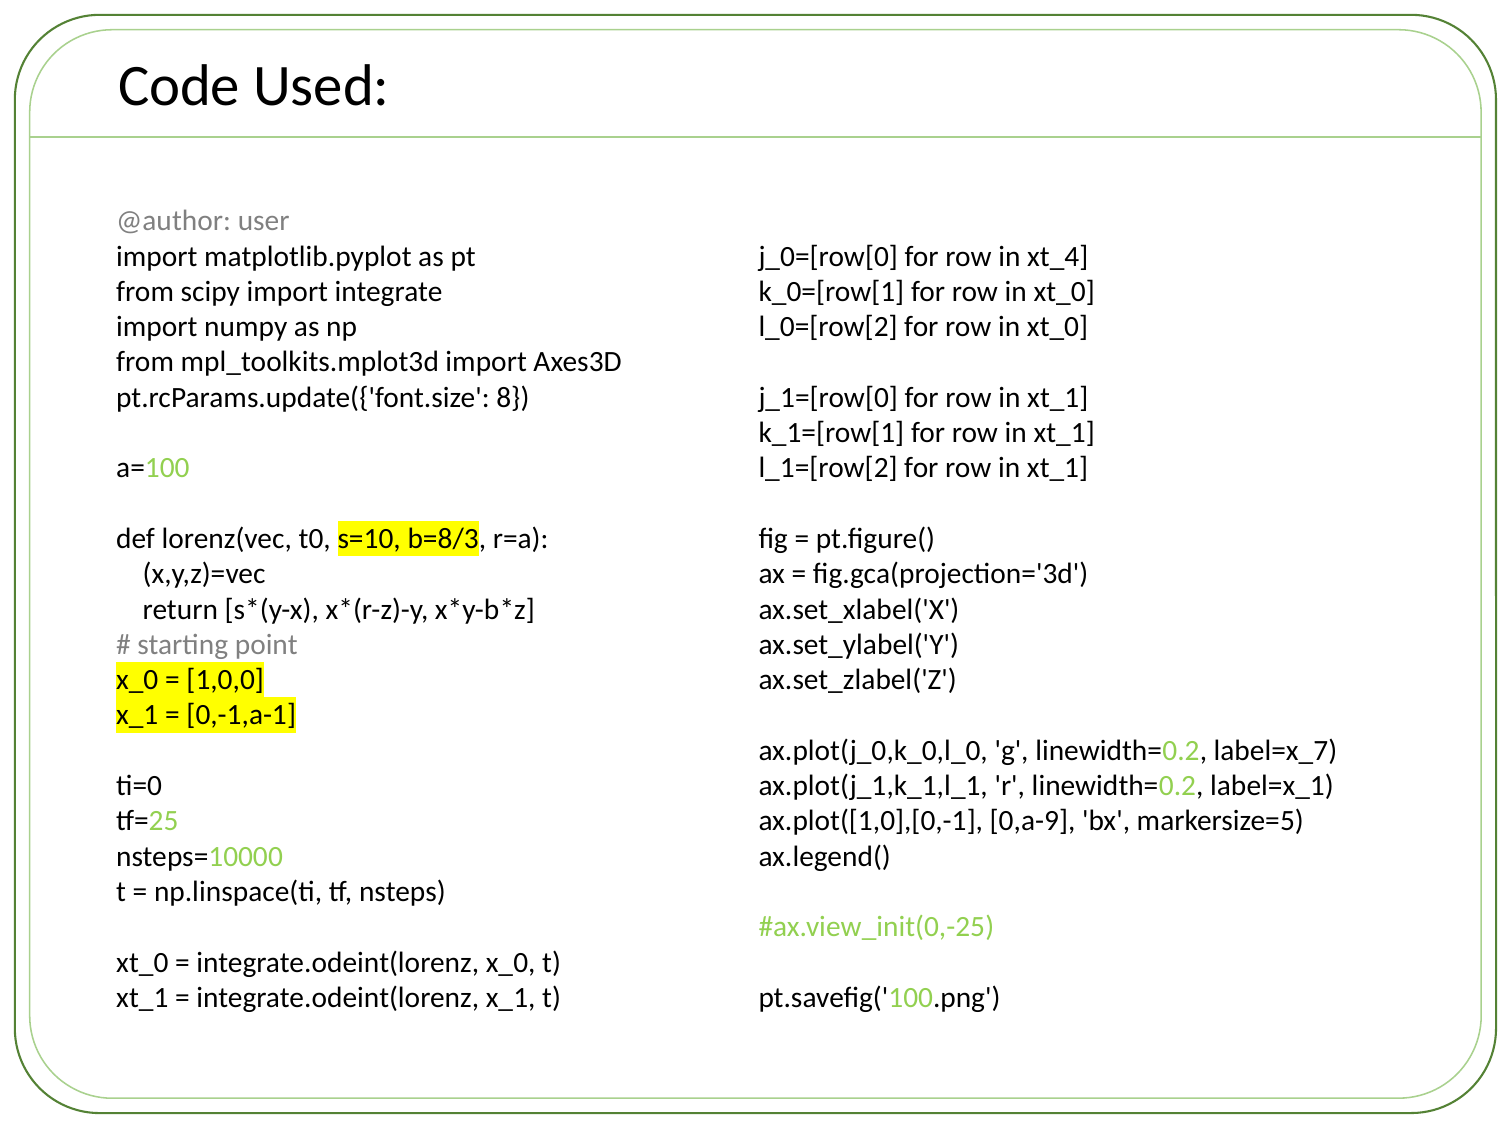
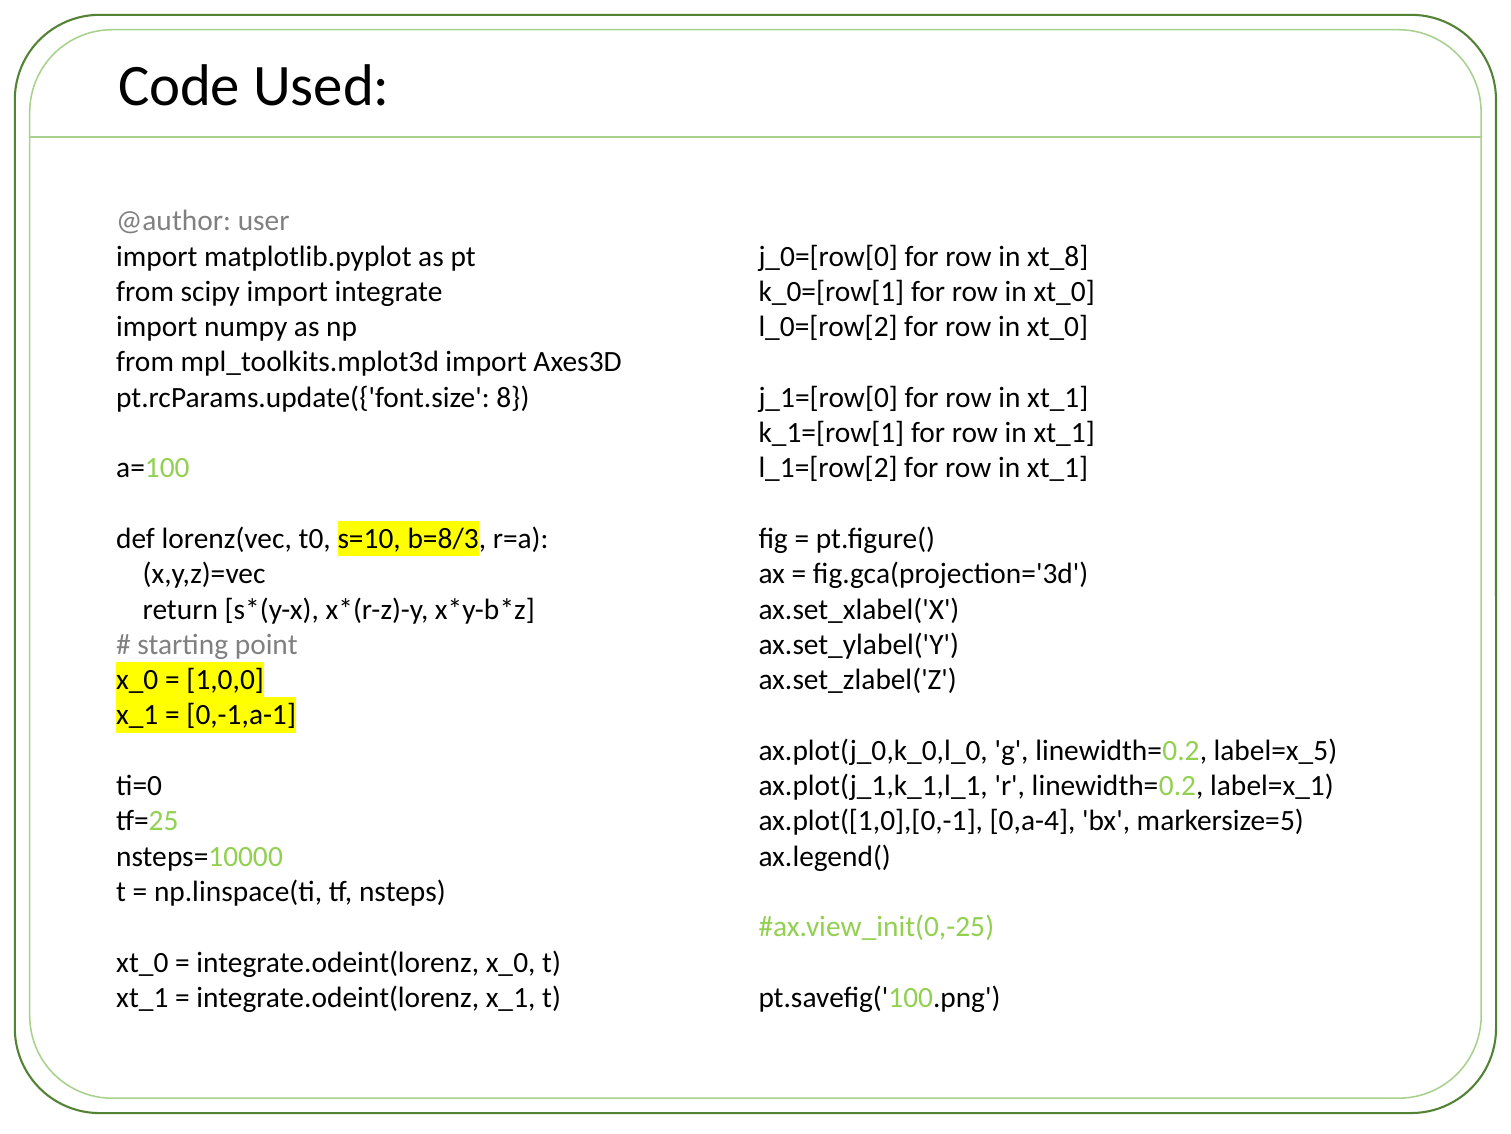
xt_4: xt_4 -> xt_8 (1058, 256)
label=x_7: label=x_7 -> label=x_5 (1275, 750)
0,a-9: 0,a-9 -> 0,a-4 (1033, 821)
